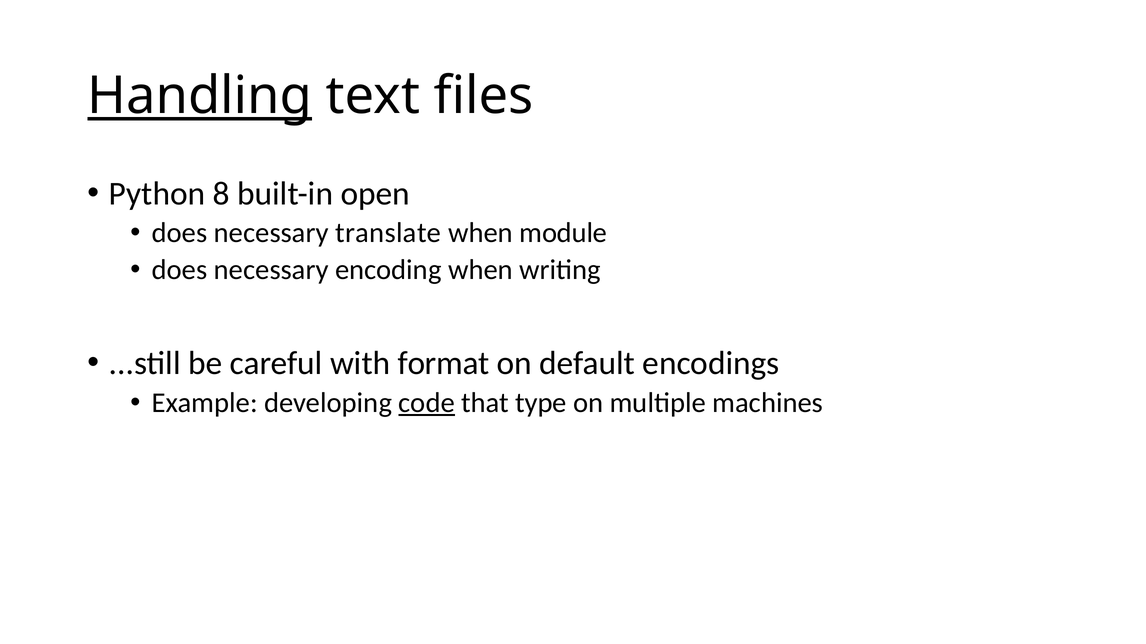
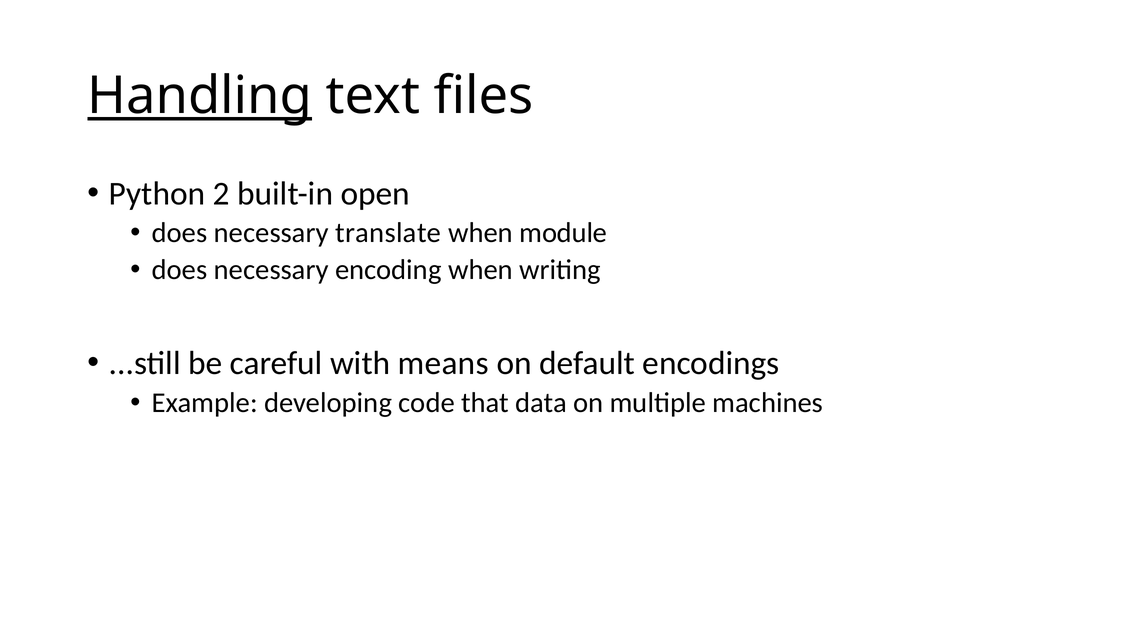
8: 8 -> 2 (221, 194)
format: format -> means (443, 364)
code underline: present -> none (427, 403)
type: type -> data (541, 403)
